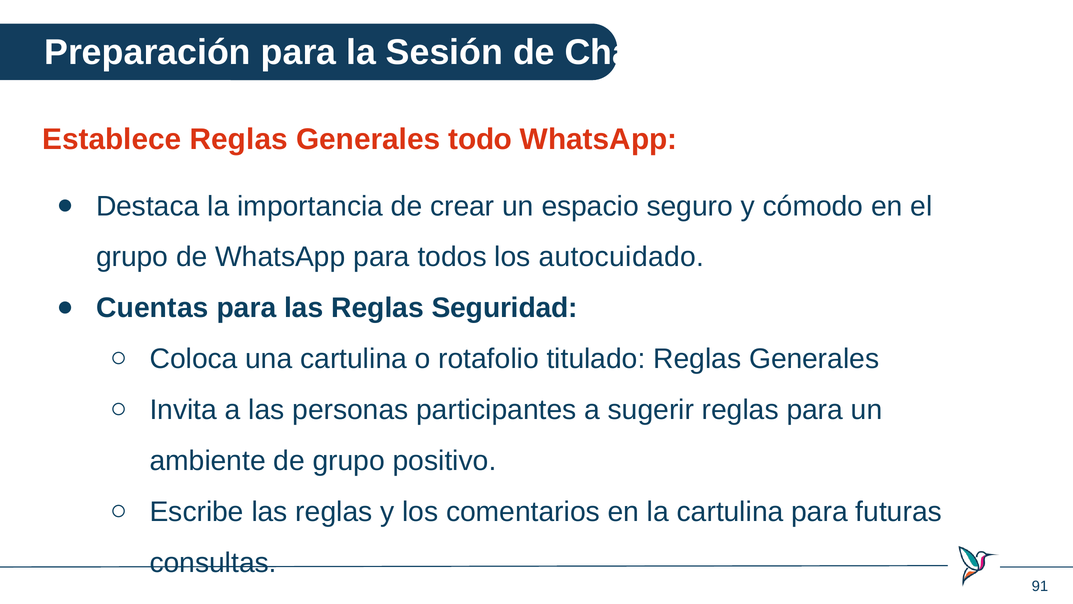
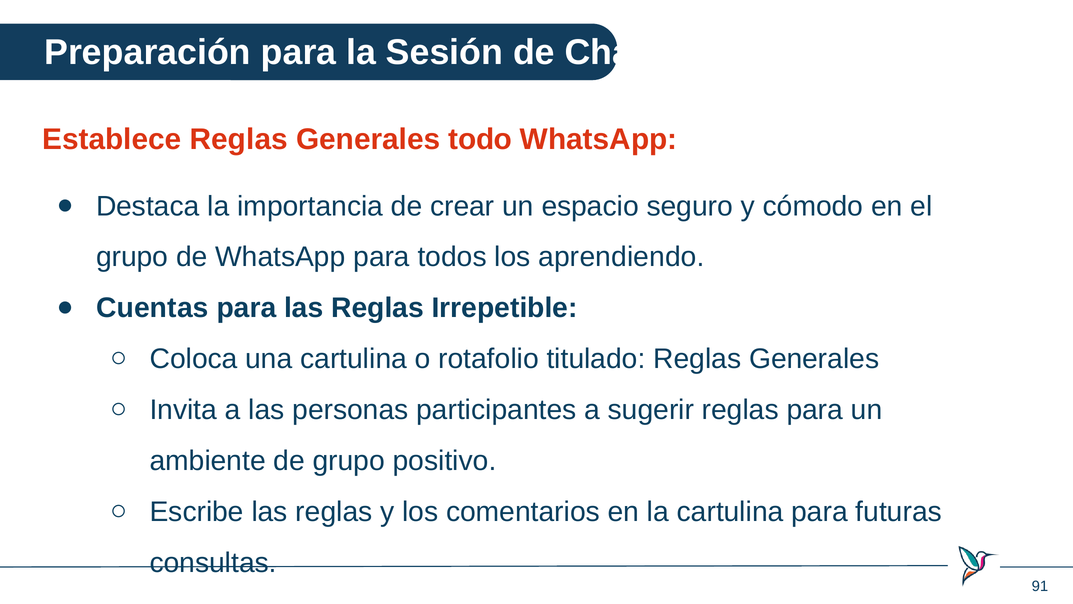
autocuidado: autocuidado -> aprendiendo (621, 257)
Seguridad: Seguridad -> Irrepetible (505, 308)
